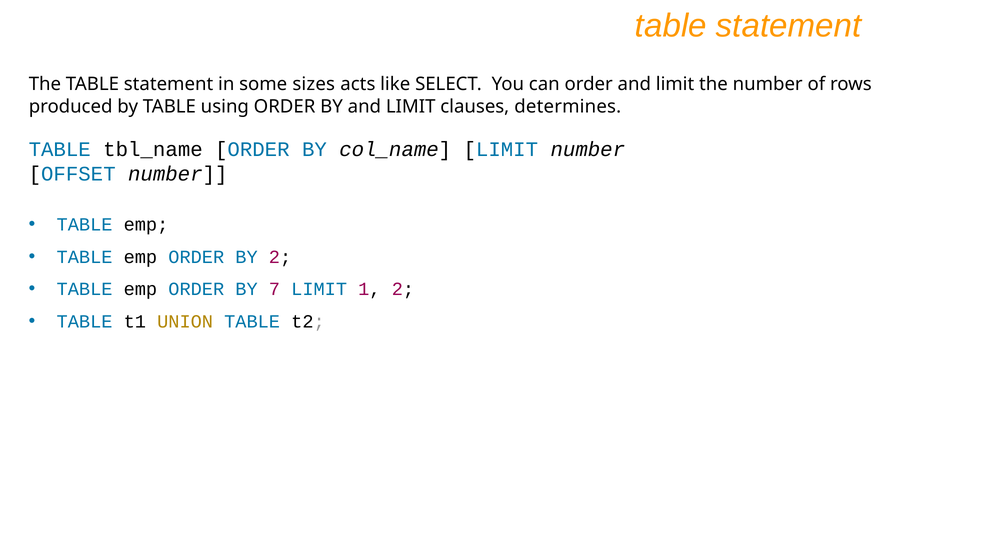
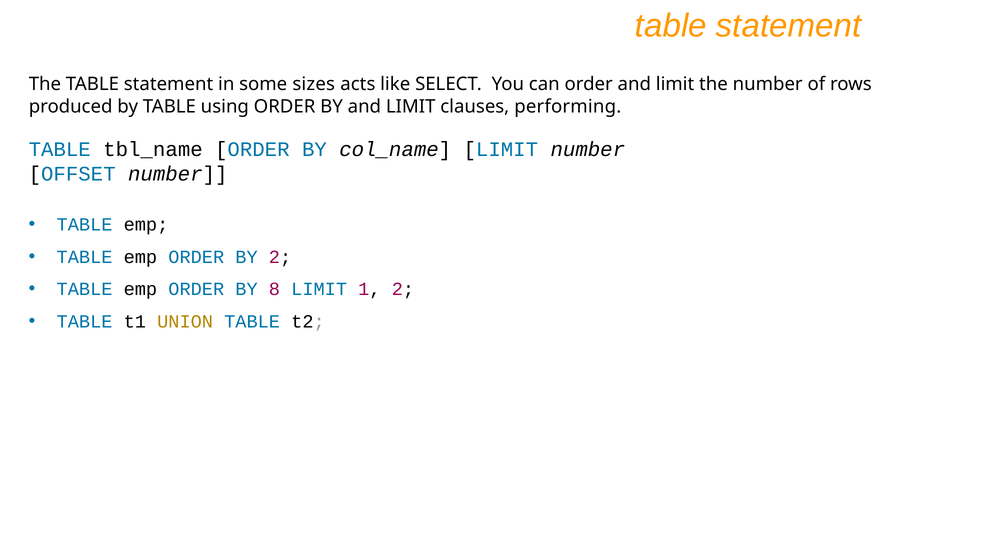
determines: determines -> performing (568, 107)
7: 7 -> 8 (274, 290)
